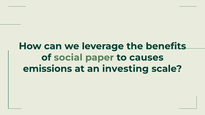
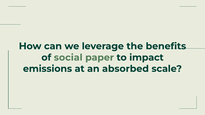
causes: causes -> impact (146, 58)
investing: investing -> absorbed (125, 69)
